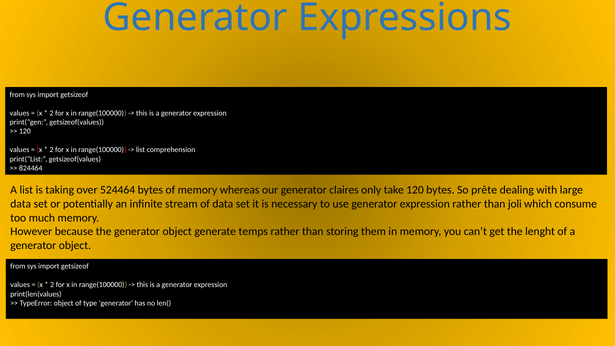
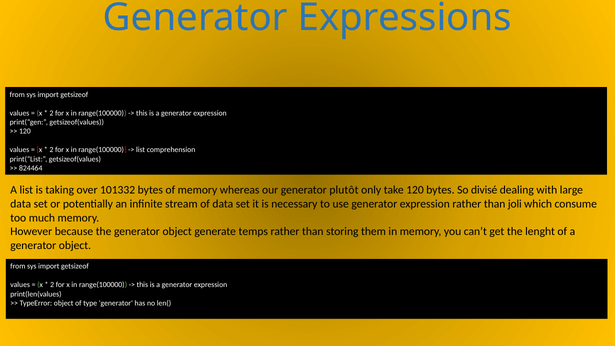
524464: 524464 -> 101332 (118, 190)
claires: claires -> plutôt (344, 190)
prête: prête -> divisé (484, 190)
